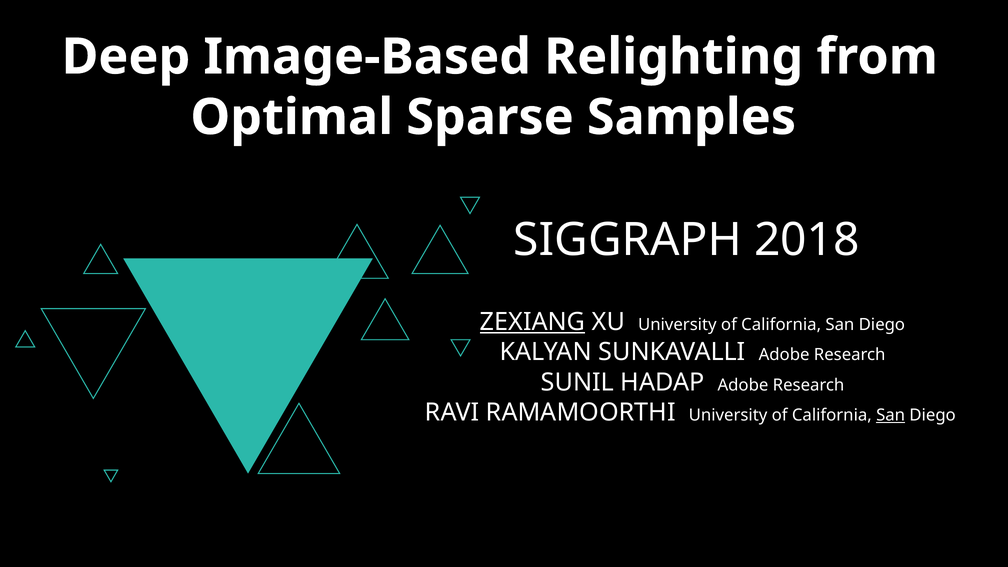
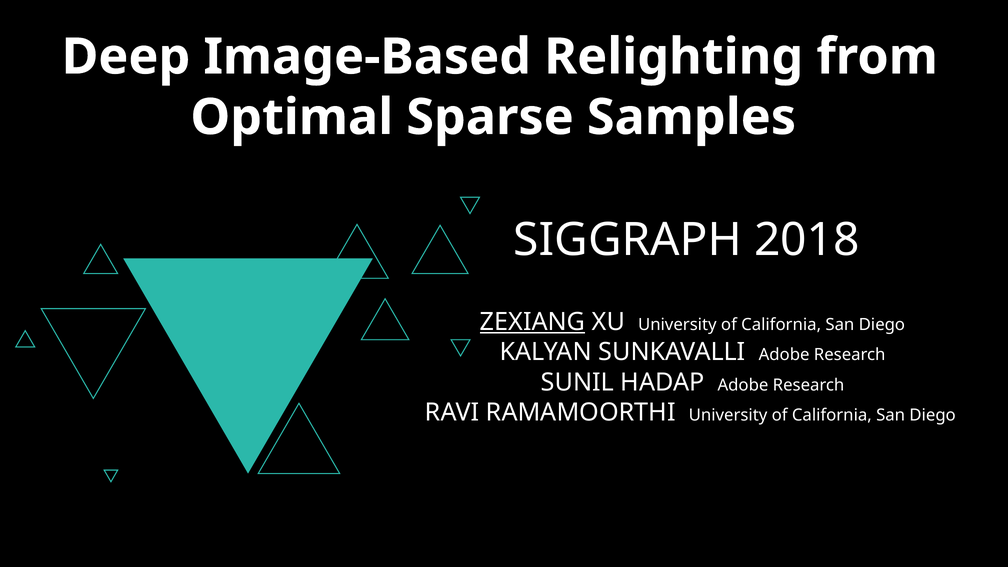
San underline: present -> none (891, 415)
